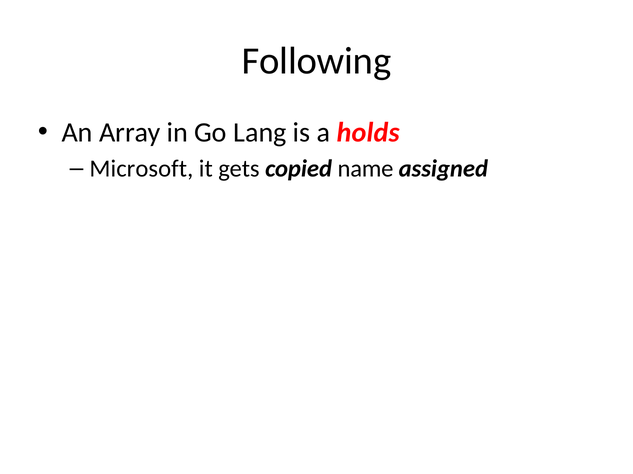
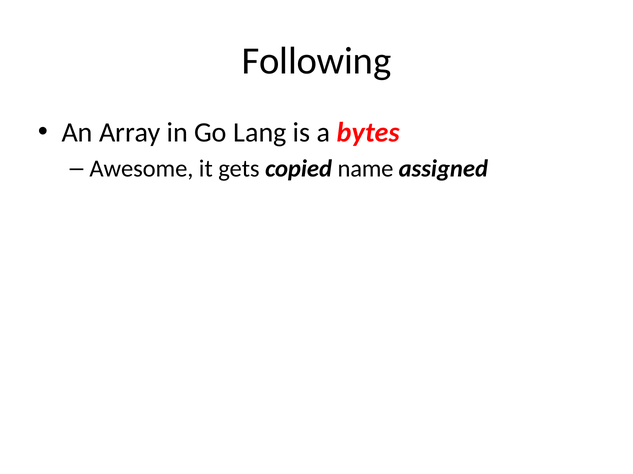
holds: holds -> bytes (368, 133)
Microsoft: Microsoft -> Awesome (141, 169)
